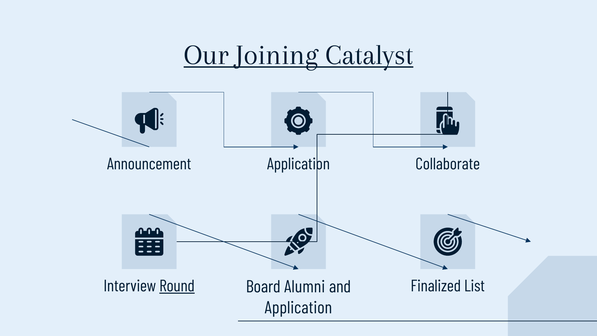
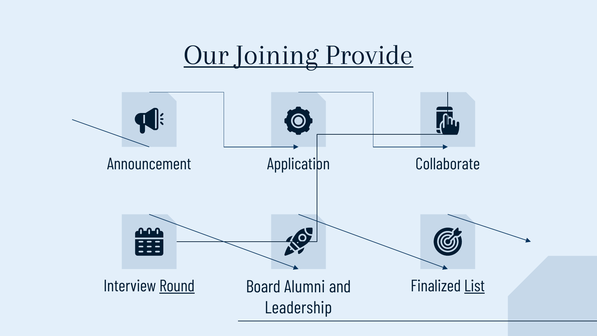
Catalyst: Catalyst -> Provide (369, 54)
List underline: none -> present (474, 286)
Application: Application -> Leadership (298, 307)
